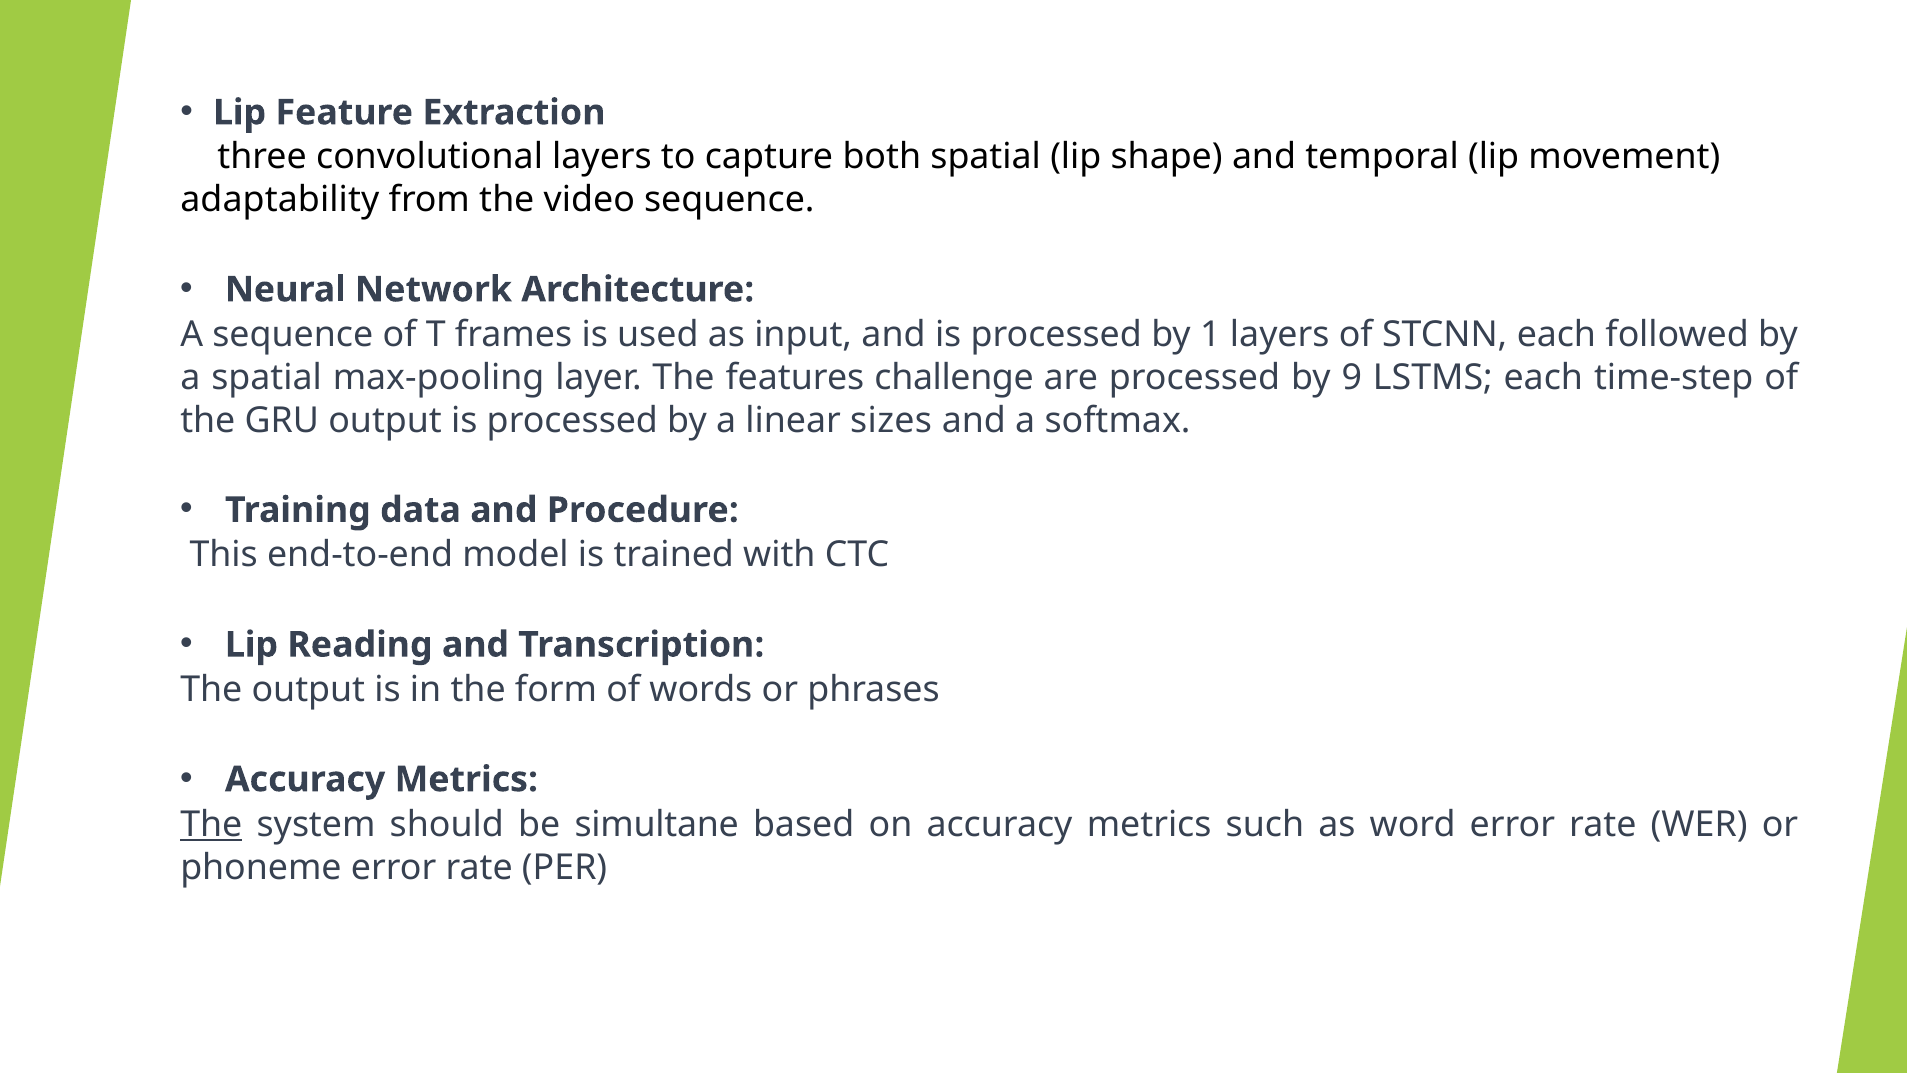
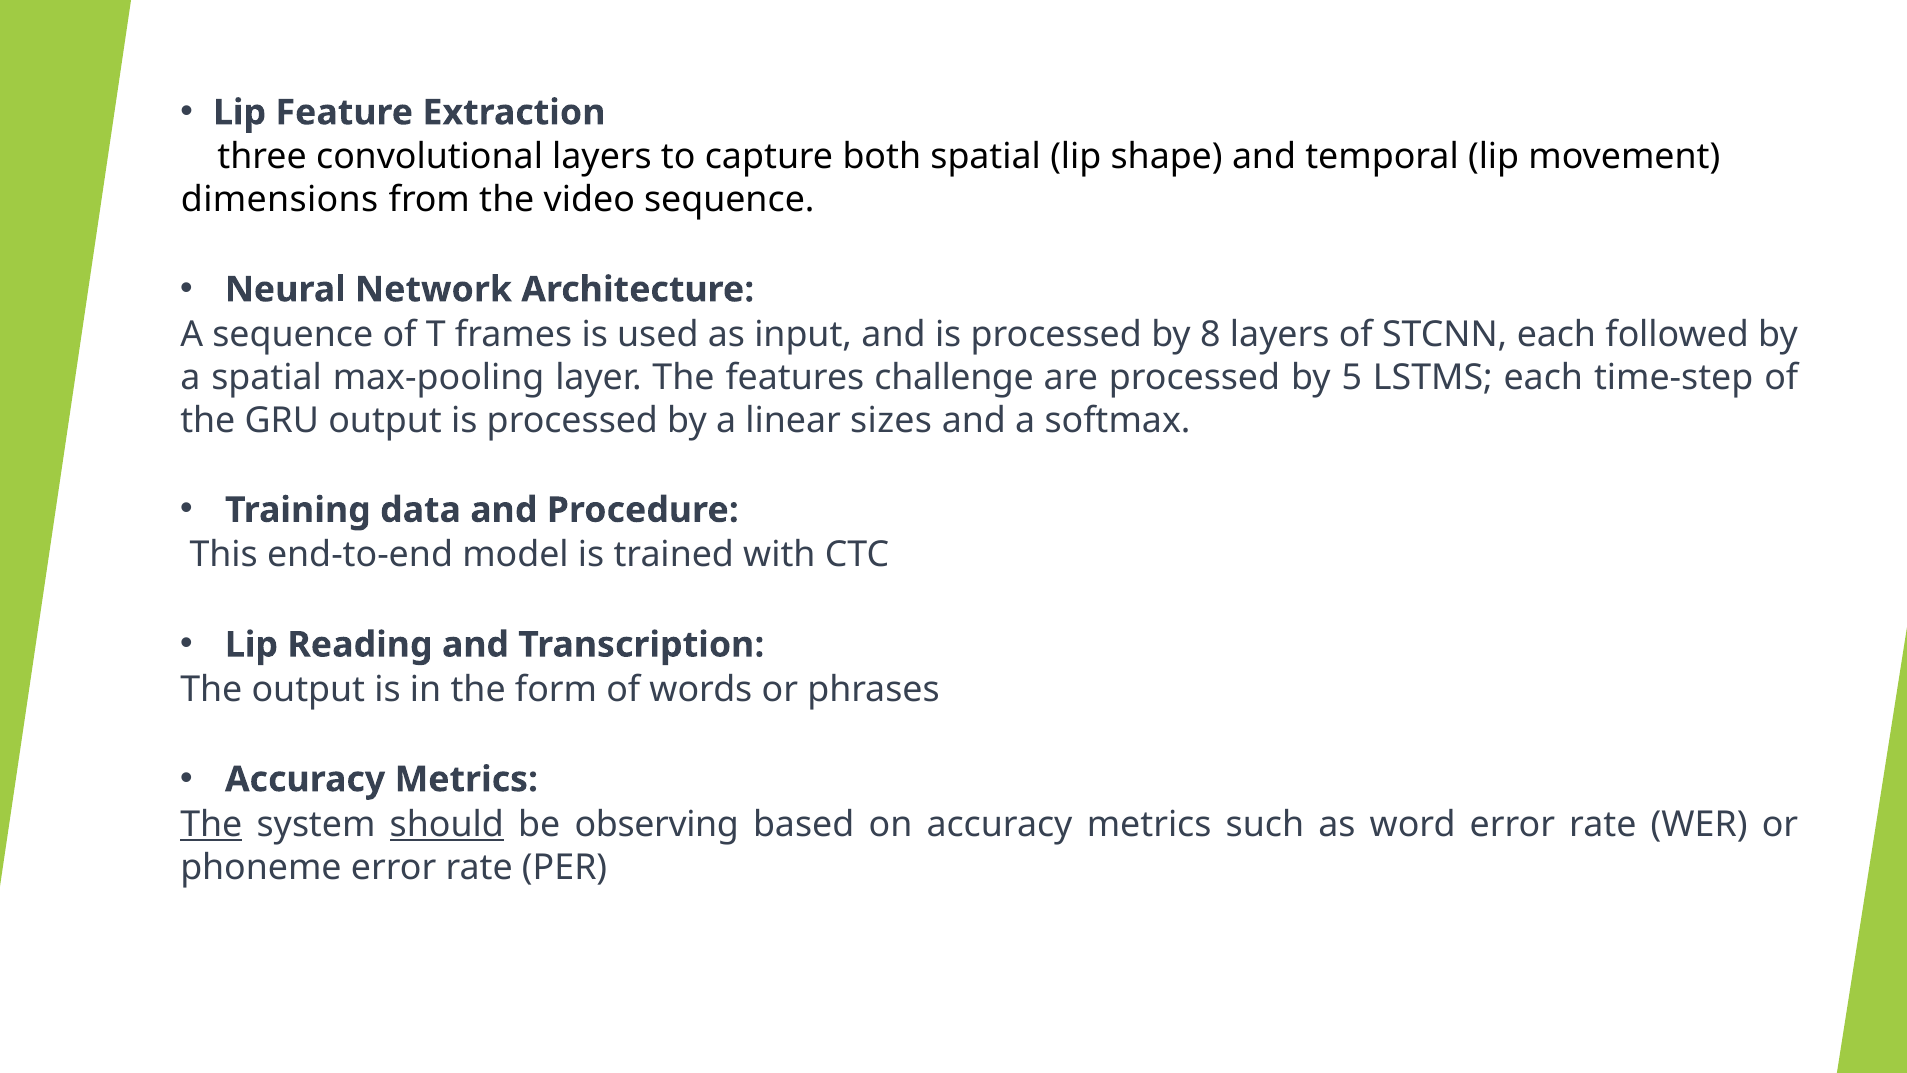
adaptability: adaptability -> dimensions (280, 200)
1: 1 -> 8 (1210, 334)
9: 9 -> 5 (1352, 377)
should underline: none -> present (447, 824)
simultane: simultane -> observing (657, 824)
